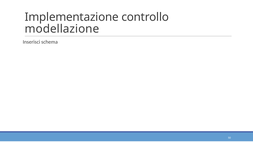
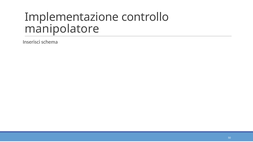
modellazione: modellazione -> manipolatore (62, 29)
